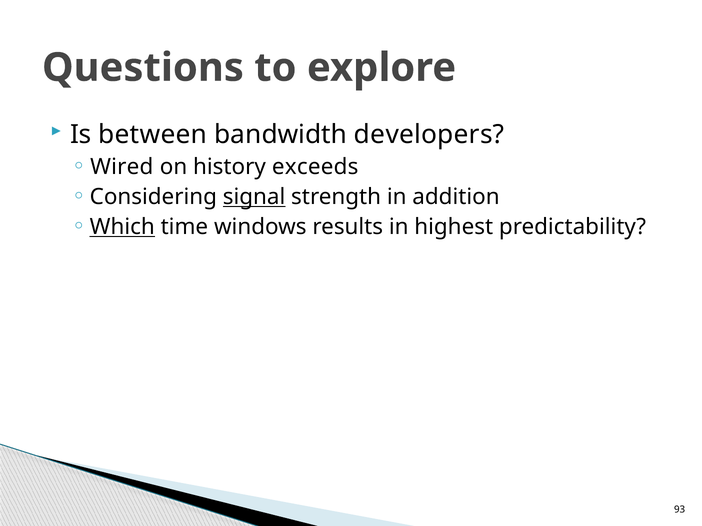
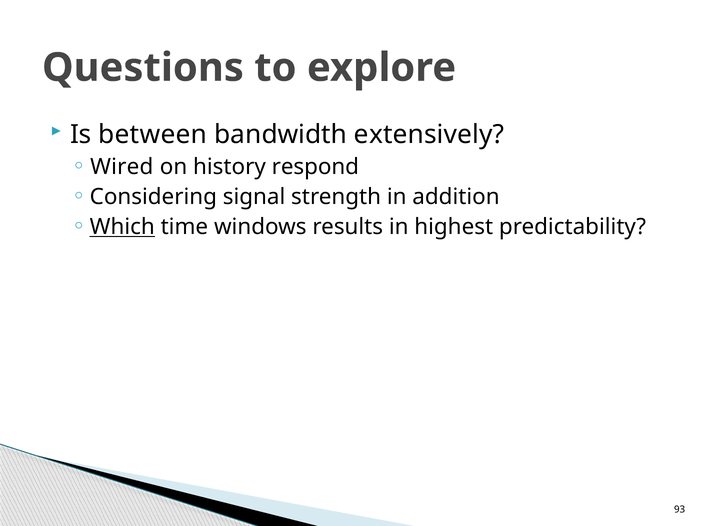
developers: developers -> extensively (429, 135)
exceeds: exceeds -> respond (315, 167)
signal underline: present -> none (254, 197)
